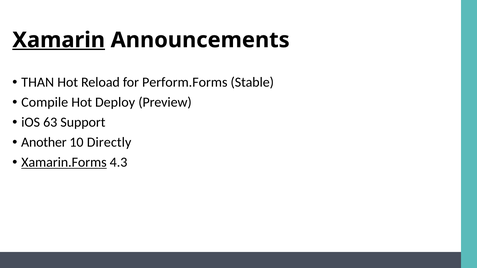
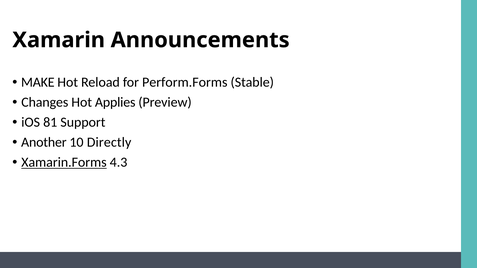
Xamarin underline: present -> none (59, 40)
THAN: THAN -> MAKE (38, 83)
Compile: Compile -> Changes (45, 103)
Deploy: Deploy -> Applies (115, 103)
63: 63 -> 81 (50, 123)
